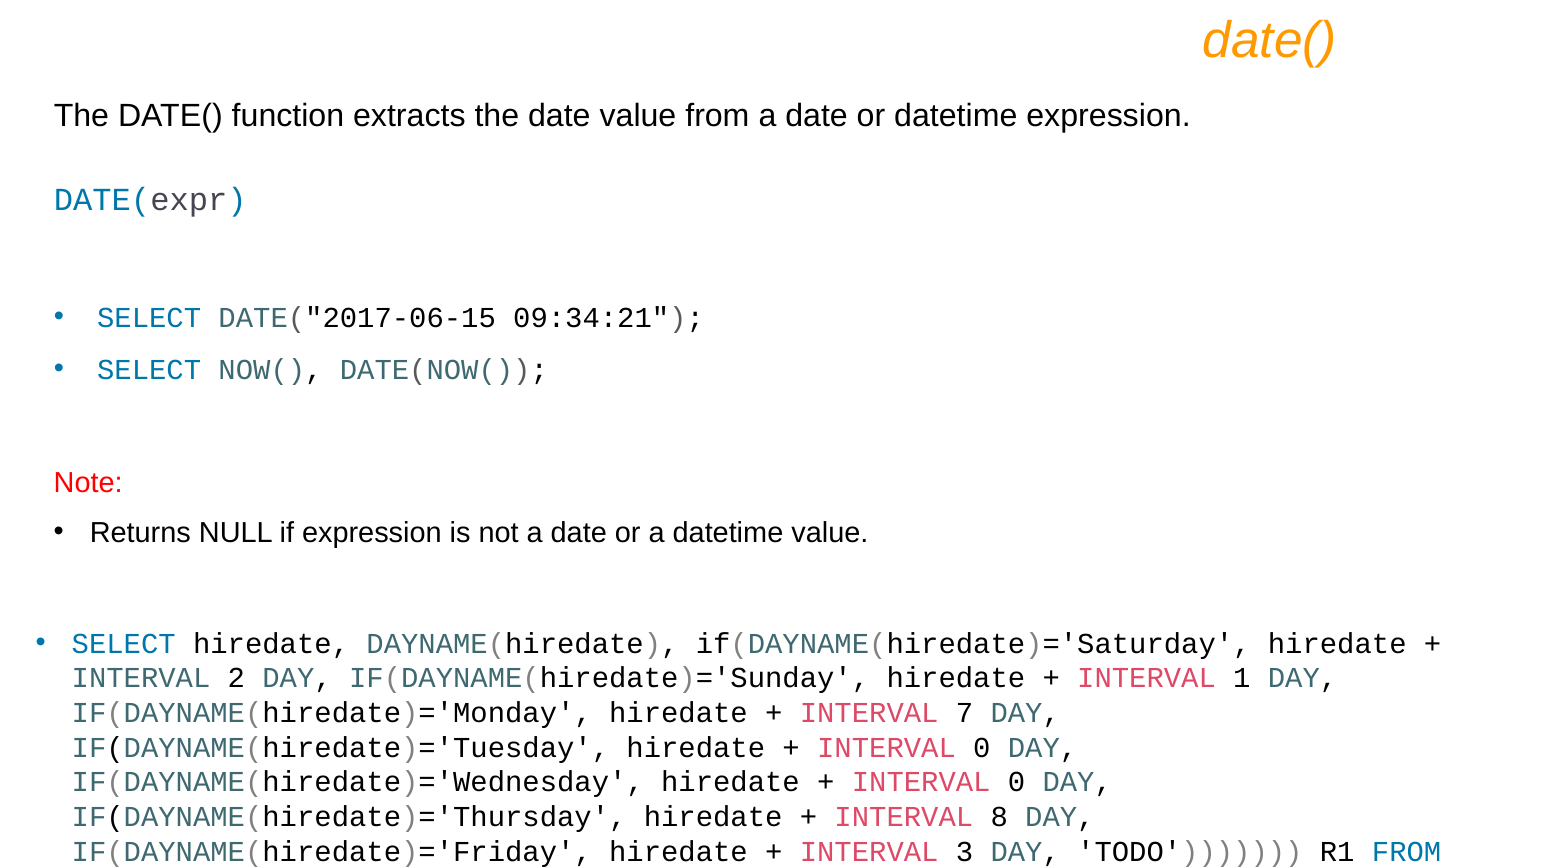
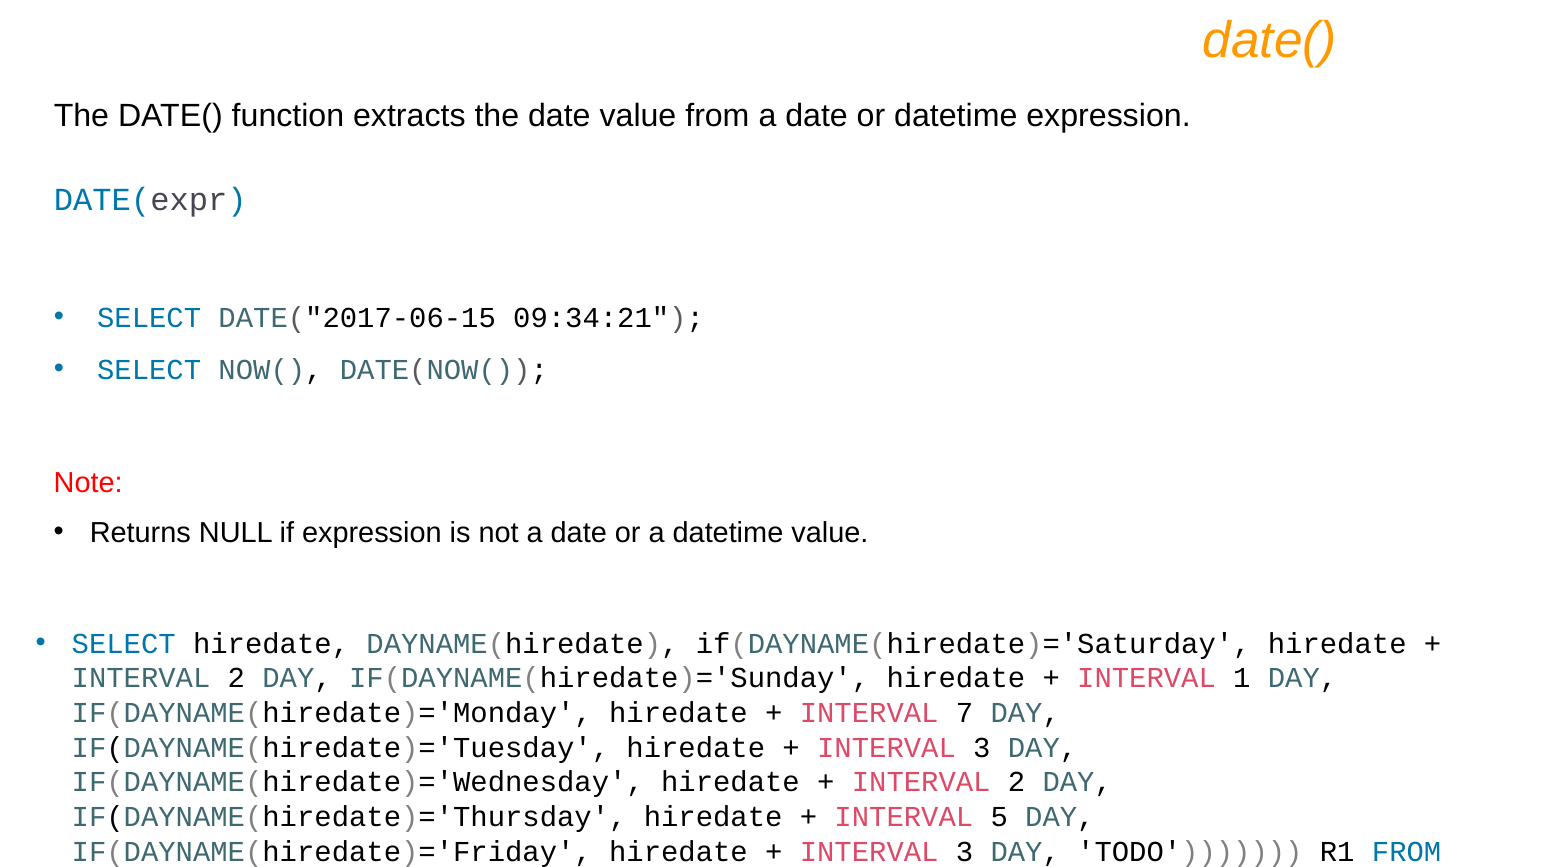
0: 0 -> 3 (982, 747)
0: 0 -> 2 (1017, 782)
8: 8 -> 5 (999, 817)
